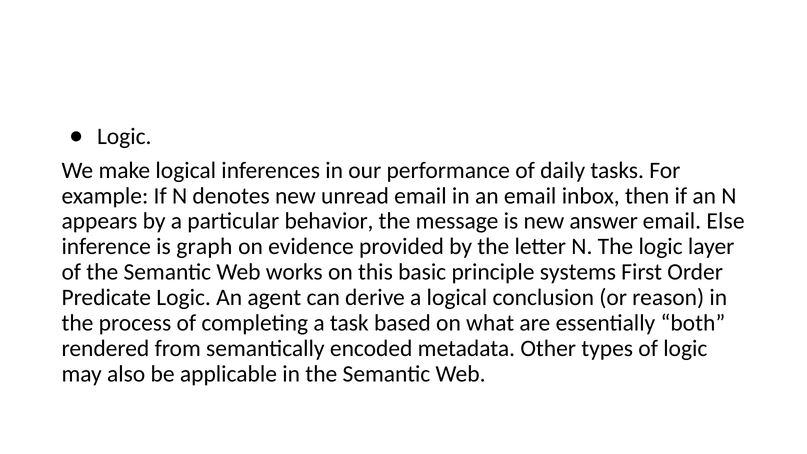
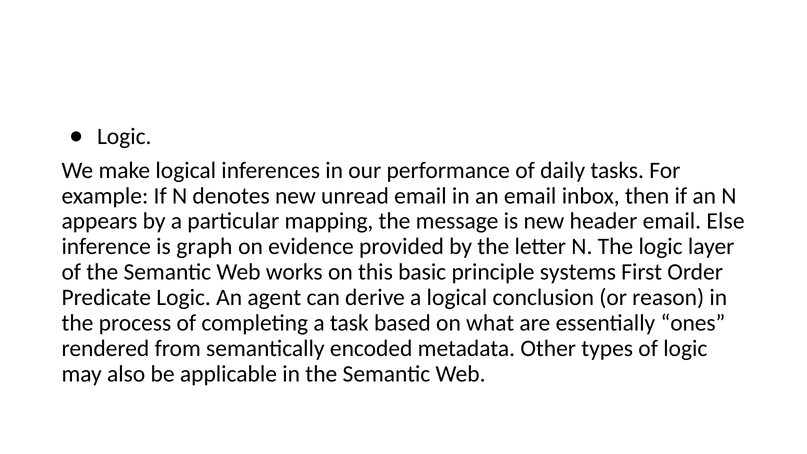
behavior: behavior -> mapping (329, 221)
answer: answer -> header (603, 221)
both: both -> ones (693, 323)
